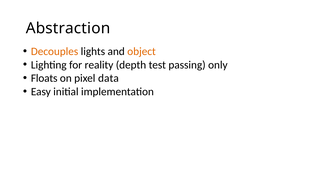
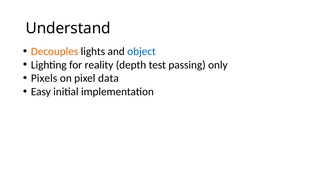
Abstraction: Abstraction -> Understand (68, 28)
object colour: orange -> blue (142, 51)
Floats: Floats -> Pixels (44, 78)
